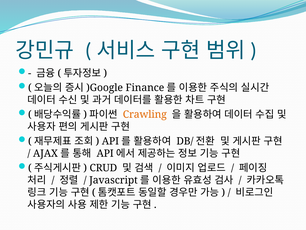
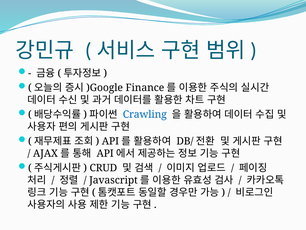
Crawling colour: orange -> blue (145, 114)
